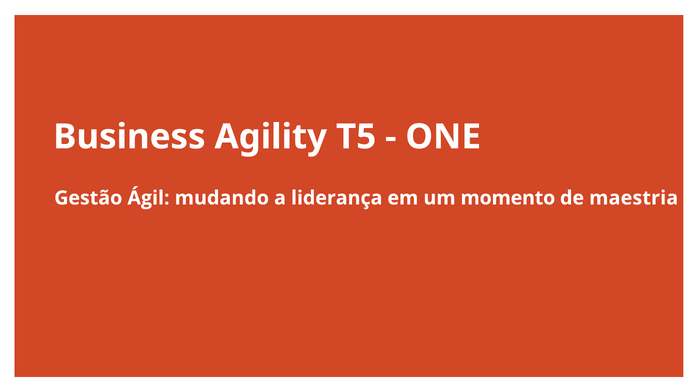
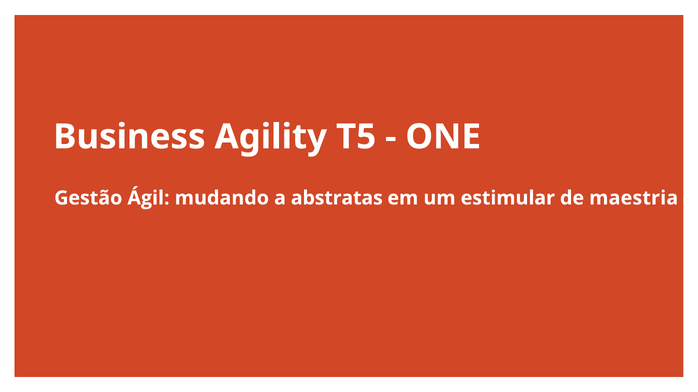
liderança: liderança -> abstratas (337, 198)
momento: momento -> estimular (508, 198)
